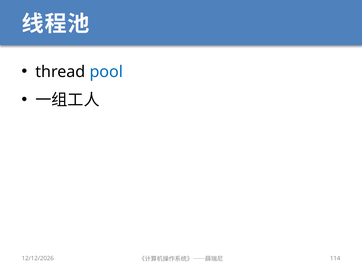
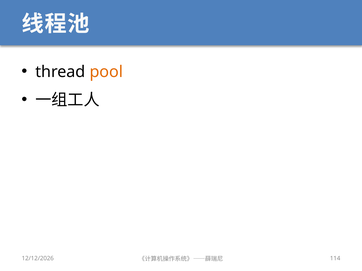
pool colour: blue -> orange (106, 72)
